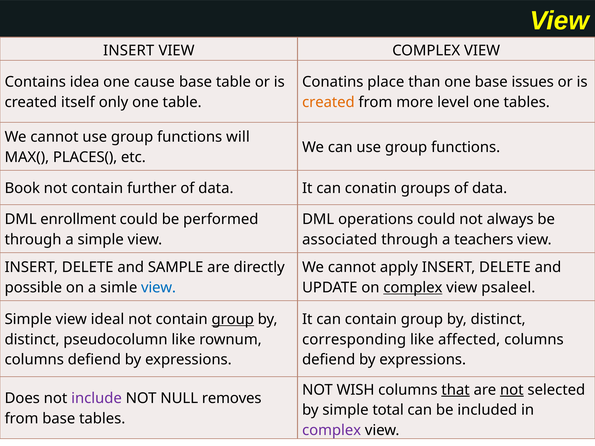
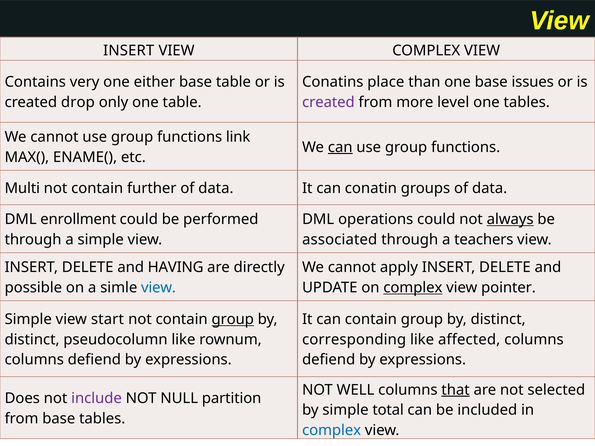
idea: idea -> very (85, 82)
cause: cause -> either (154, 82)
itself: itself -> drop (78, 102)
created colour: orange -> purple (328, 102)
will: will -> link (238, 137)
can underline: none -> present (340, 147)
PLACES(: PLACES( -> ENAME( (85, 157)
Book: Book -> Multi (22, 188)
always underline: none -> present (510, 219)
SAMPLE: SAMPLE -> HAVING (176, 268)
psaleel: psaleel -> pointer (508, 288)
ideal: ideal -> start (107, 319)
WISH: WISH -> WELL (356, 390)
not underline: present -> none (512, 390)
removes: removes -> partition (232, 398)
complex colour: purple -> blue (332, 430)
